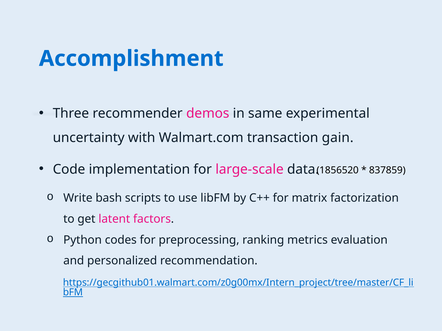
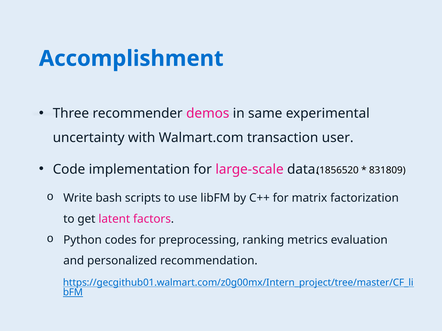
gain: gain -> user (338, 138)
837859: 837859 -> 831809 (387, 170)
